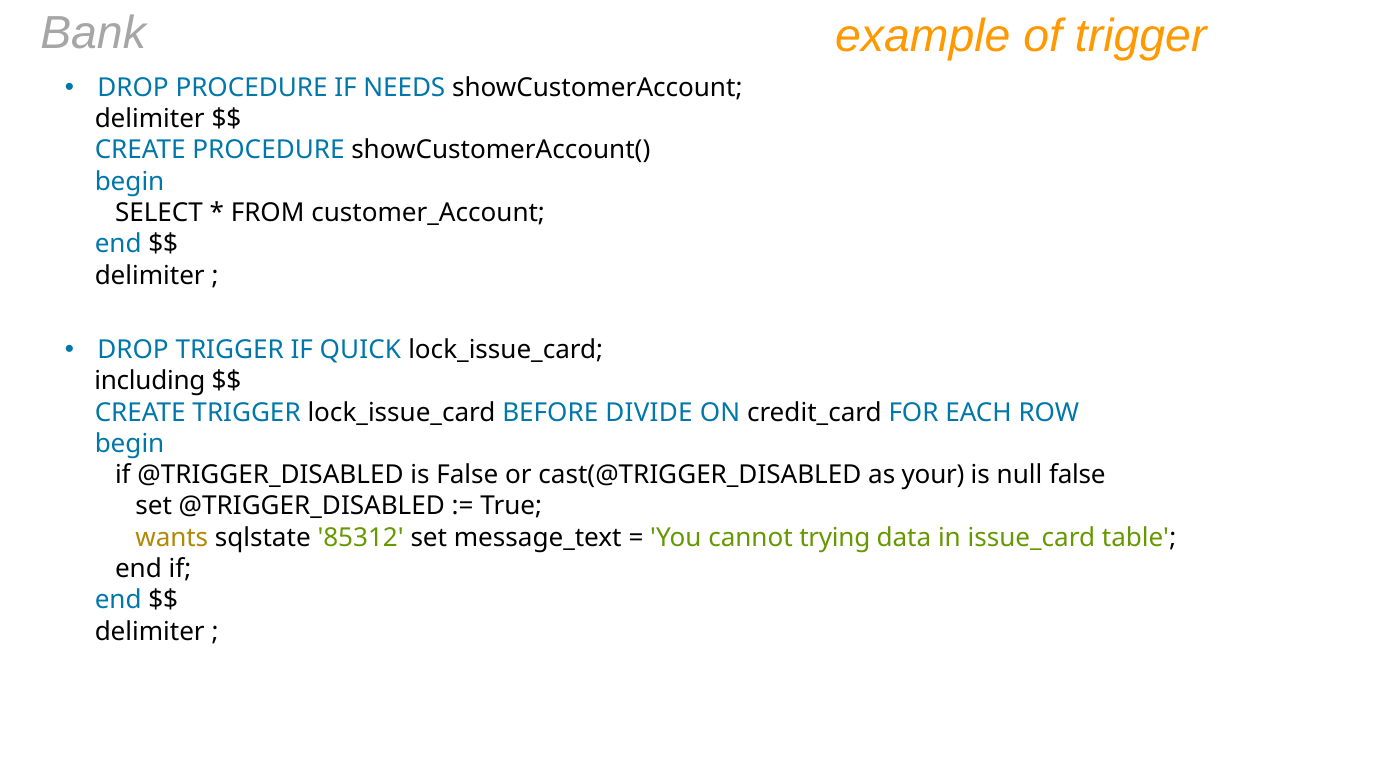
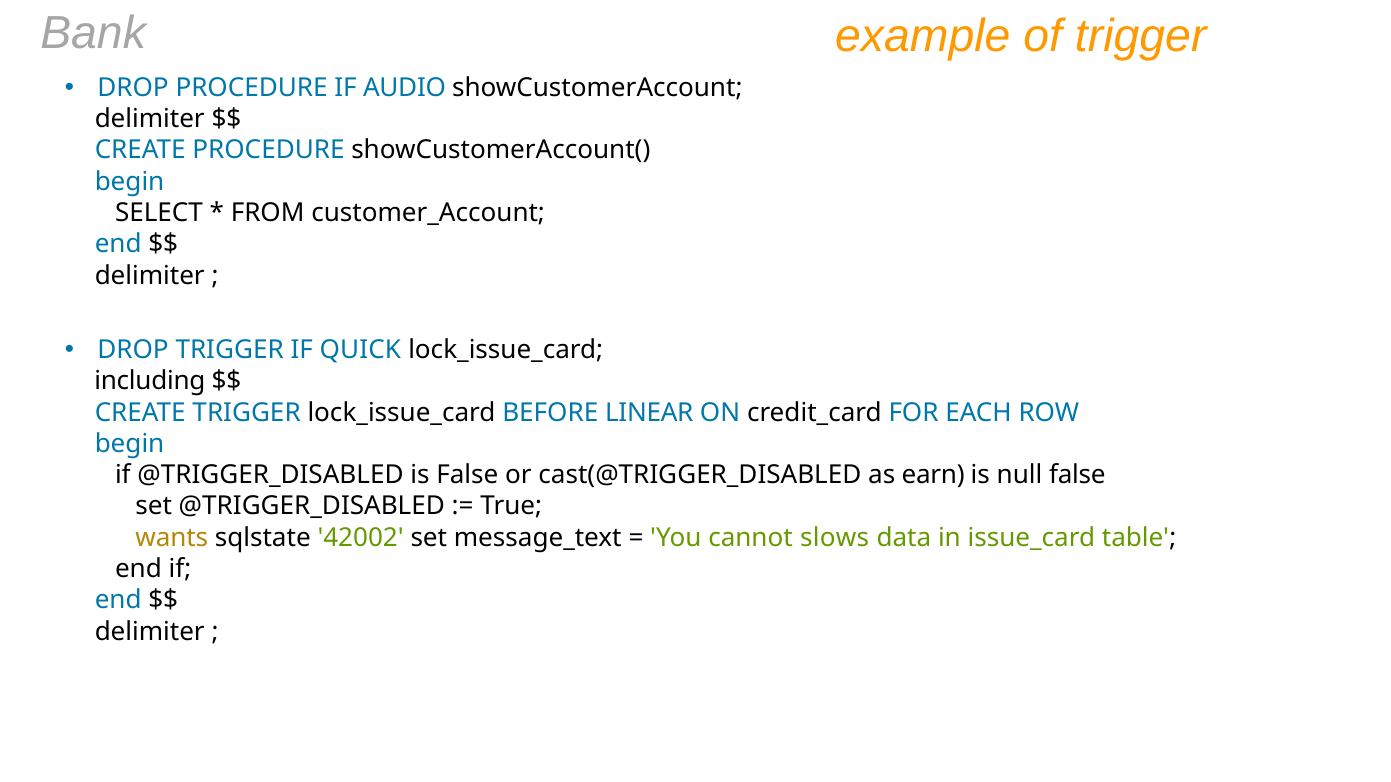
NEEDS: NEEDS -> AUDIO (404, 88)
DIVIDE: DIVIDE -> LINEAR (649, 413)
your: your -> earn (933, 475)
85312: 85312 -> 42002 (361, 538)
trying: trying -> slows (835, 538)
